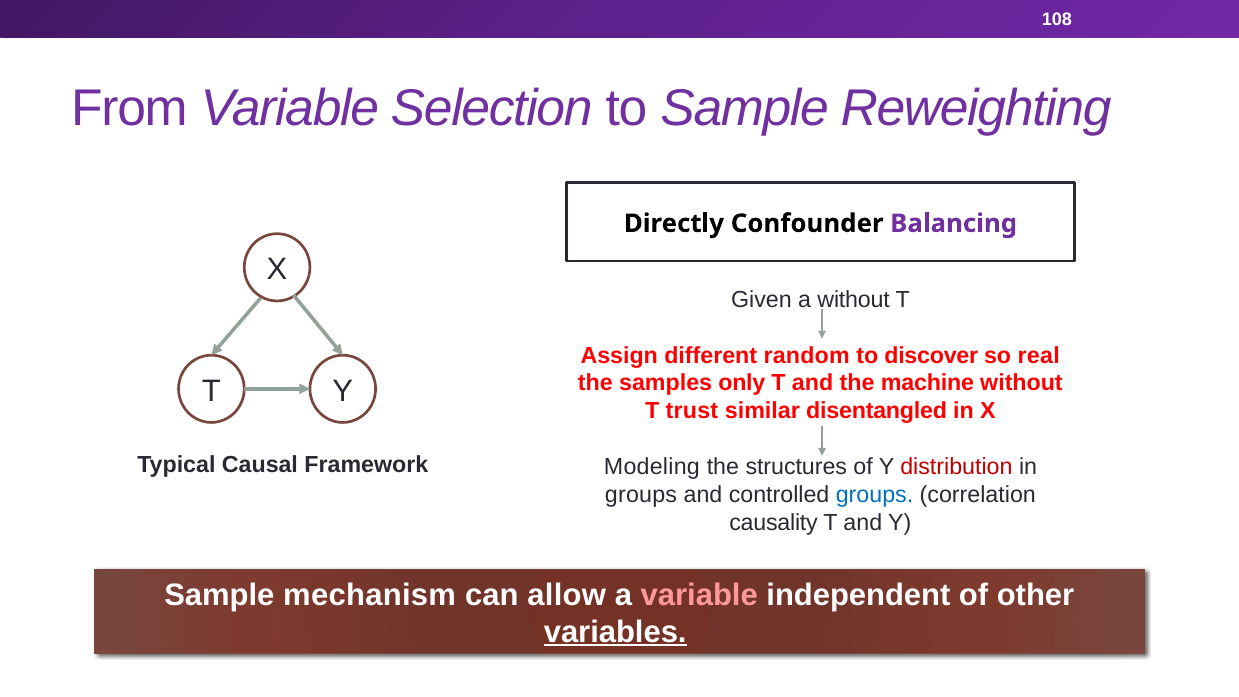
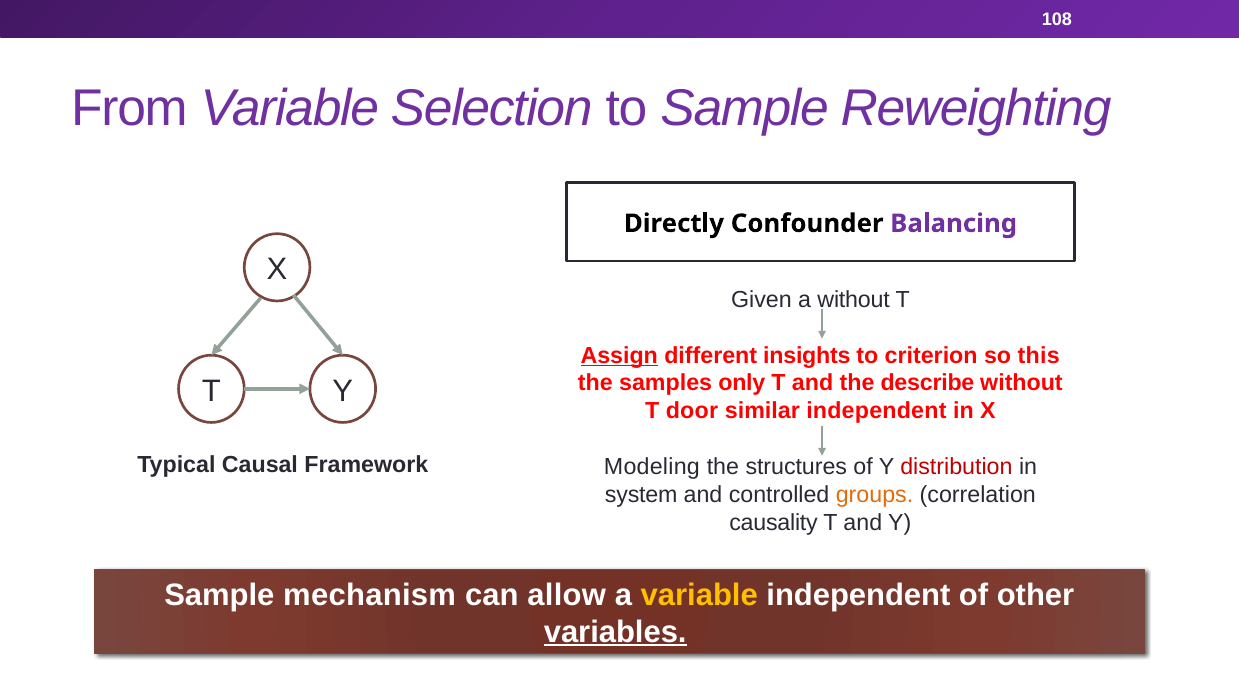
Assign underline: none -> present (619, 355)
random: random -> insights (807, 355)
discover: discover -> criterion (931, 355)
real: real -> this (1039, 355)
machine: machine -> describe (927, 383)
trust: trust -> door (692, 411)
similar disentangled: disentangled -> independent (876, 411)
groups: groups -> system (641, 495)
groups colour: blue -> orange (875, 495)
variable colour: pink -> yellow (699, 595)
